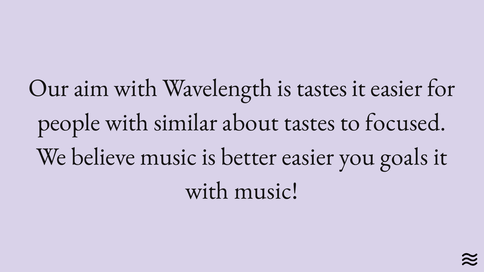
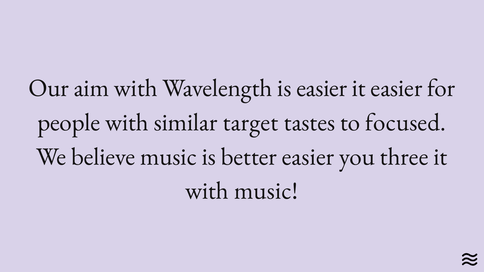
is tastes: tastes -> easier (322, 88)
about: about -> target (250, 122)
goals: goals -> three (404, 157)
